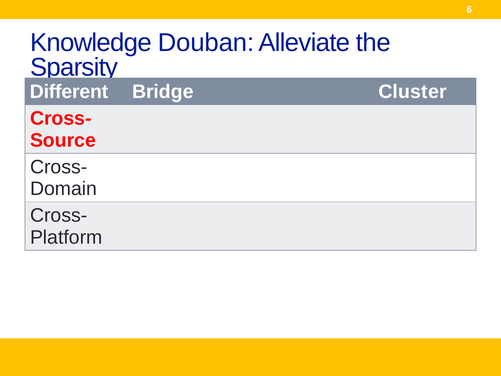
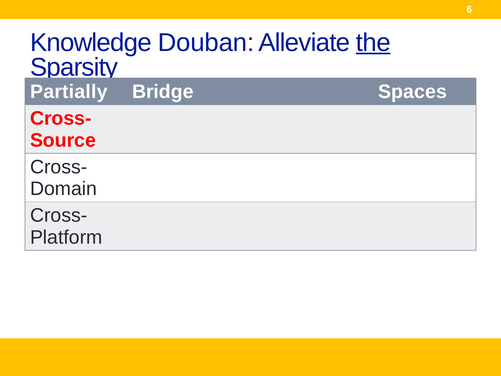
the underline: none -> present (373, 42)
Different: Different -> Partially (69, 92)
Cluster: Cluster -> Spaces (413, 92)
